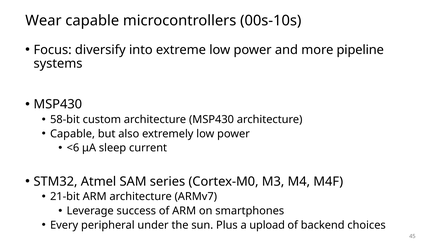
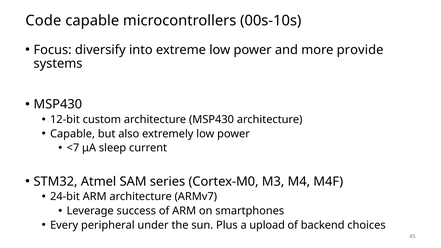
Wear: Wear -> Code (43, 21)
pipeline: pipeline -> provide (360, 50)
58-bit: 58-bit -> 12-bit (65, 120)
<6: <6 -> <7 (73, 148)
21-bit: 21-bit -> 24-bit (65, 197)
